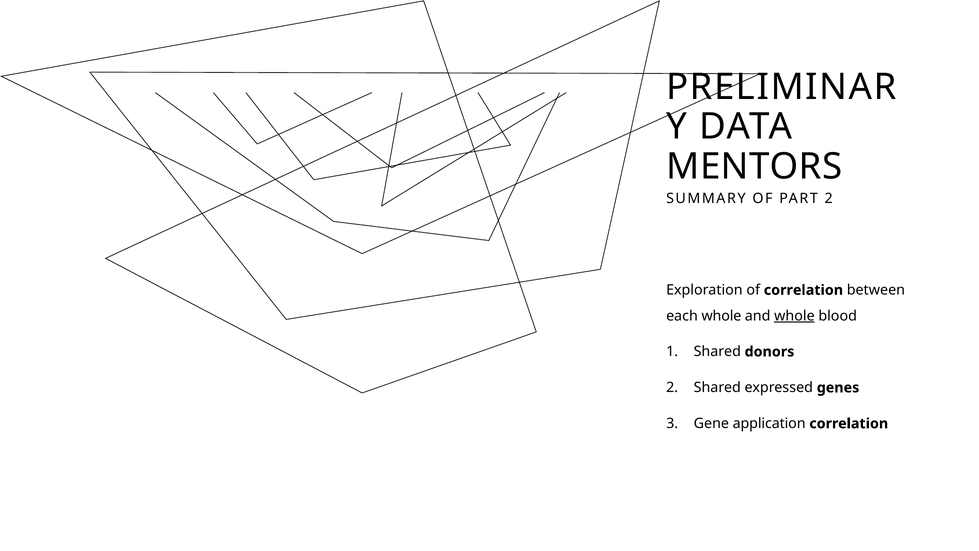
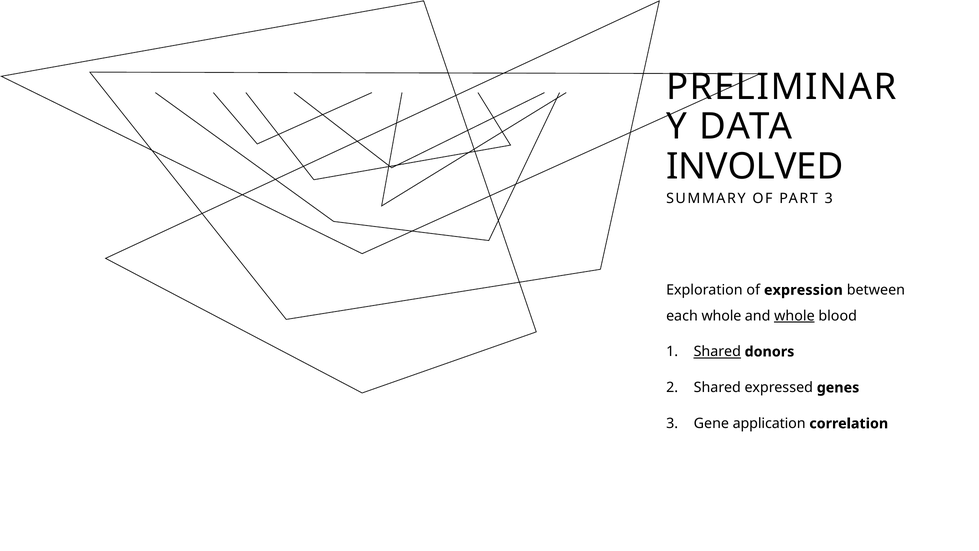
MENTORS: MENTORS -> INVOLVED (755, 166)
PART 2: 2 -> 3 (829, 198)
of correlation: correlation -> expression (803, 290)
Shared underline: none -> present (717, 352)
